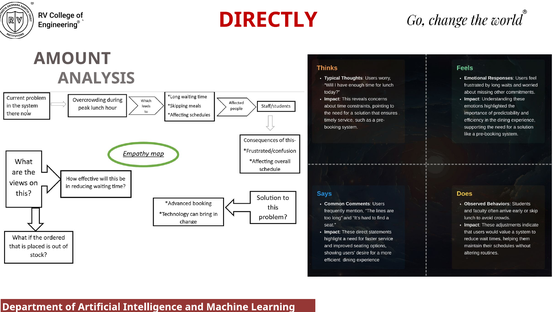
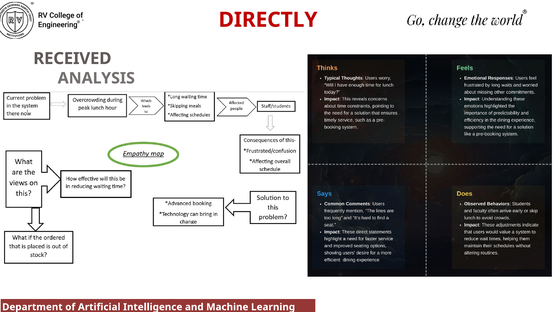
AMOUNT: AMOUNT -> RECEIVED (72, 59)
